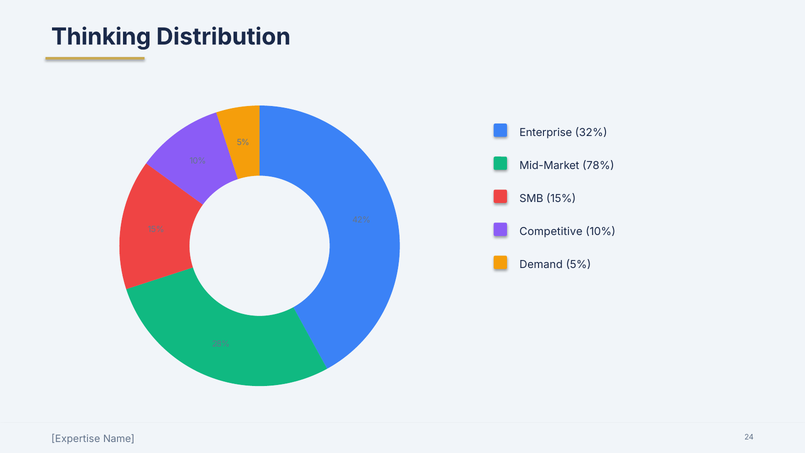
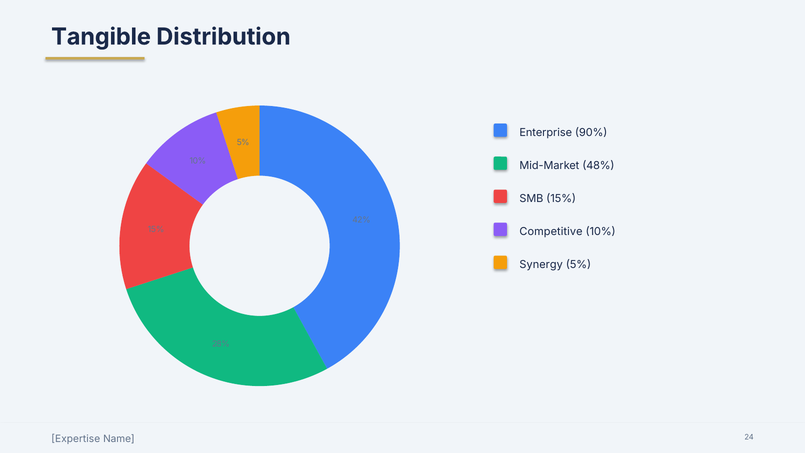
Thinking: Thinking -> Tangible (101, 37)
32%: 32% -> 90% (591, 133)
78%: 78% -> 48% (598, 166)
Demand: Demand -> Synergy (541, 265)
